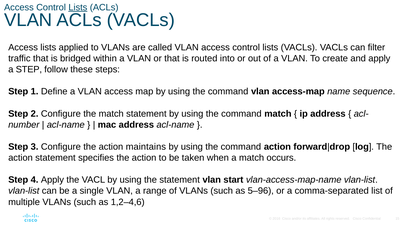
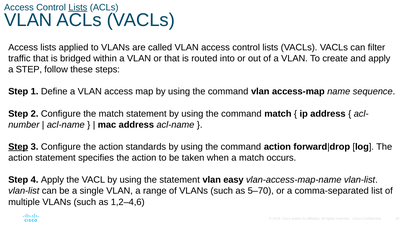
Step underline: none -> present (18, 147)
maintains: maintains -> standards (146, 147)
start: start -> easy (233, 180)
5–96: 5–96 -> 5–70 (261, 191)
